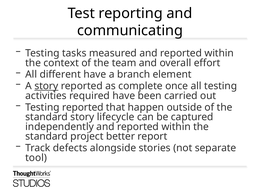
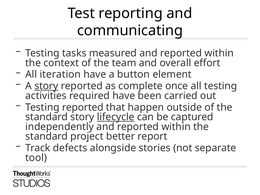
different: different -> iteration (60, 74)
branch: branch -> button (134, 74)
lifecycle underline: none -> present (116, 117)
